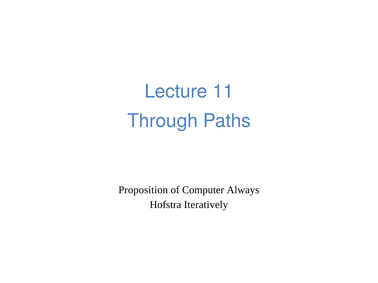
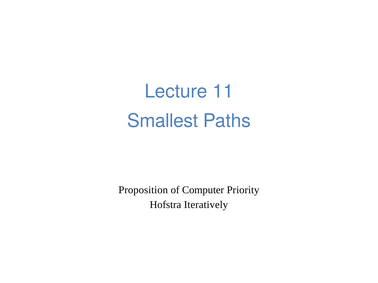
Through: Through -> Smallest (163, 121)
Always: Always -> Priority (243, 190)
